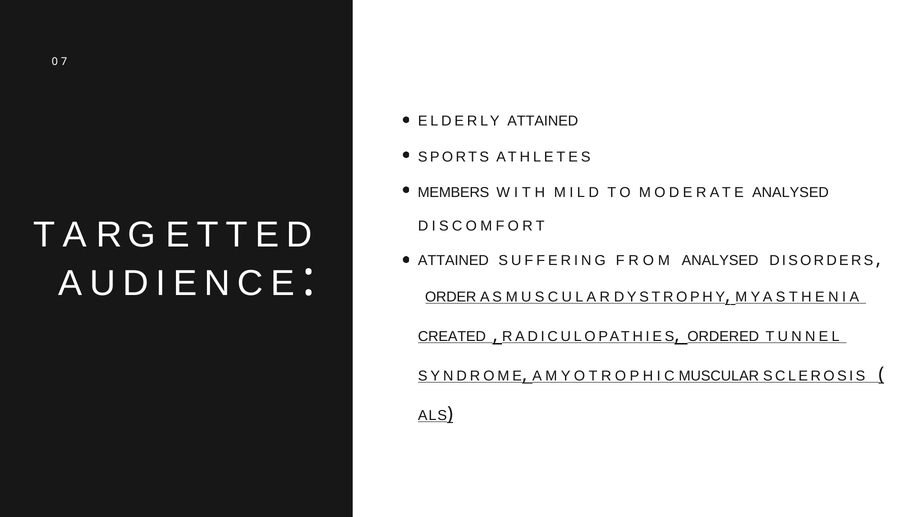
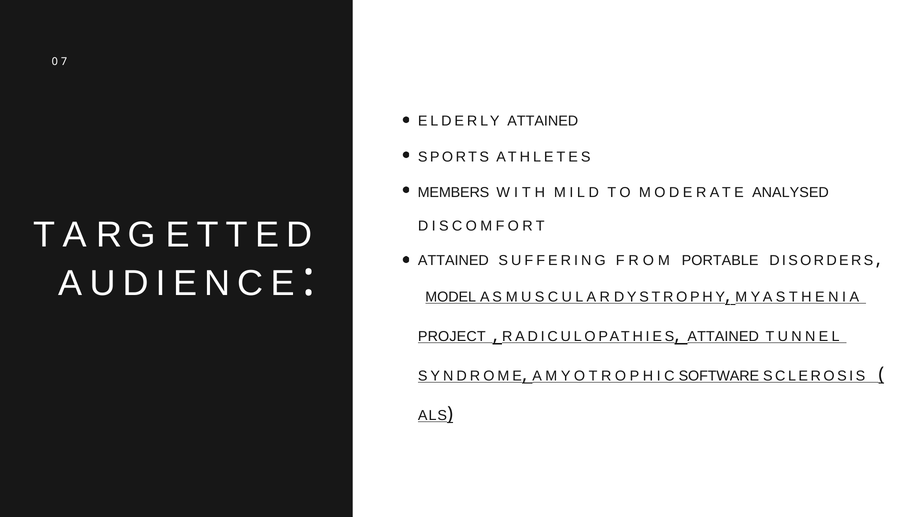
ANALYSED: ANALYSED -> PORTABLE (720, 260)
ORDER: ORDER -> MODEL (451, 297)
CREATED: CREATED -> PROJECT (452, 336)
RADICULOPATHIES ORDERED: ORDERED -> ATTAINED (723, 336)
MUSCULAR: MUSCULAR -> SOFTWARE (719, 376)
